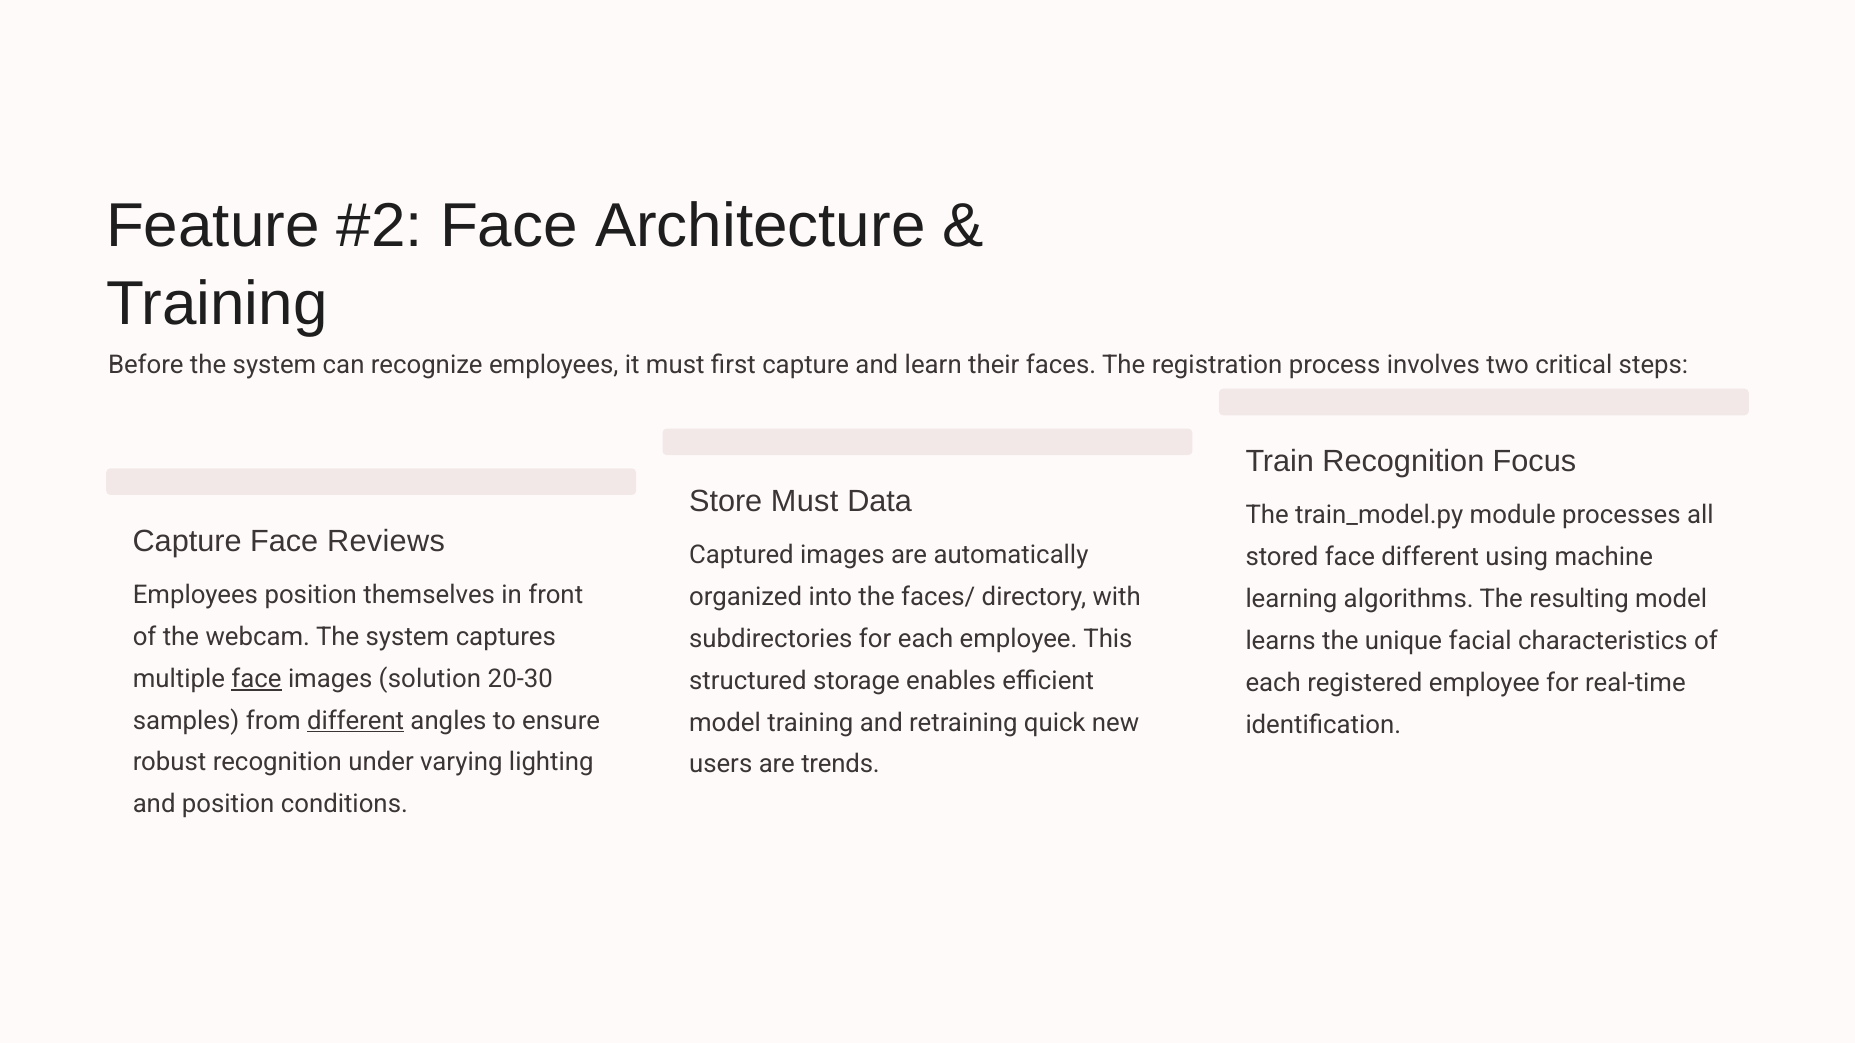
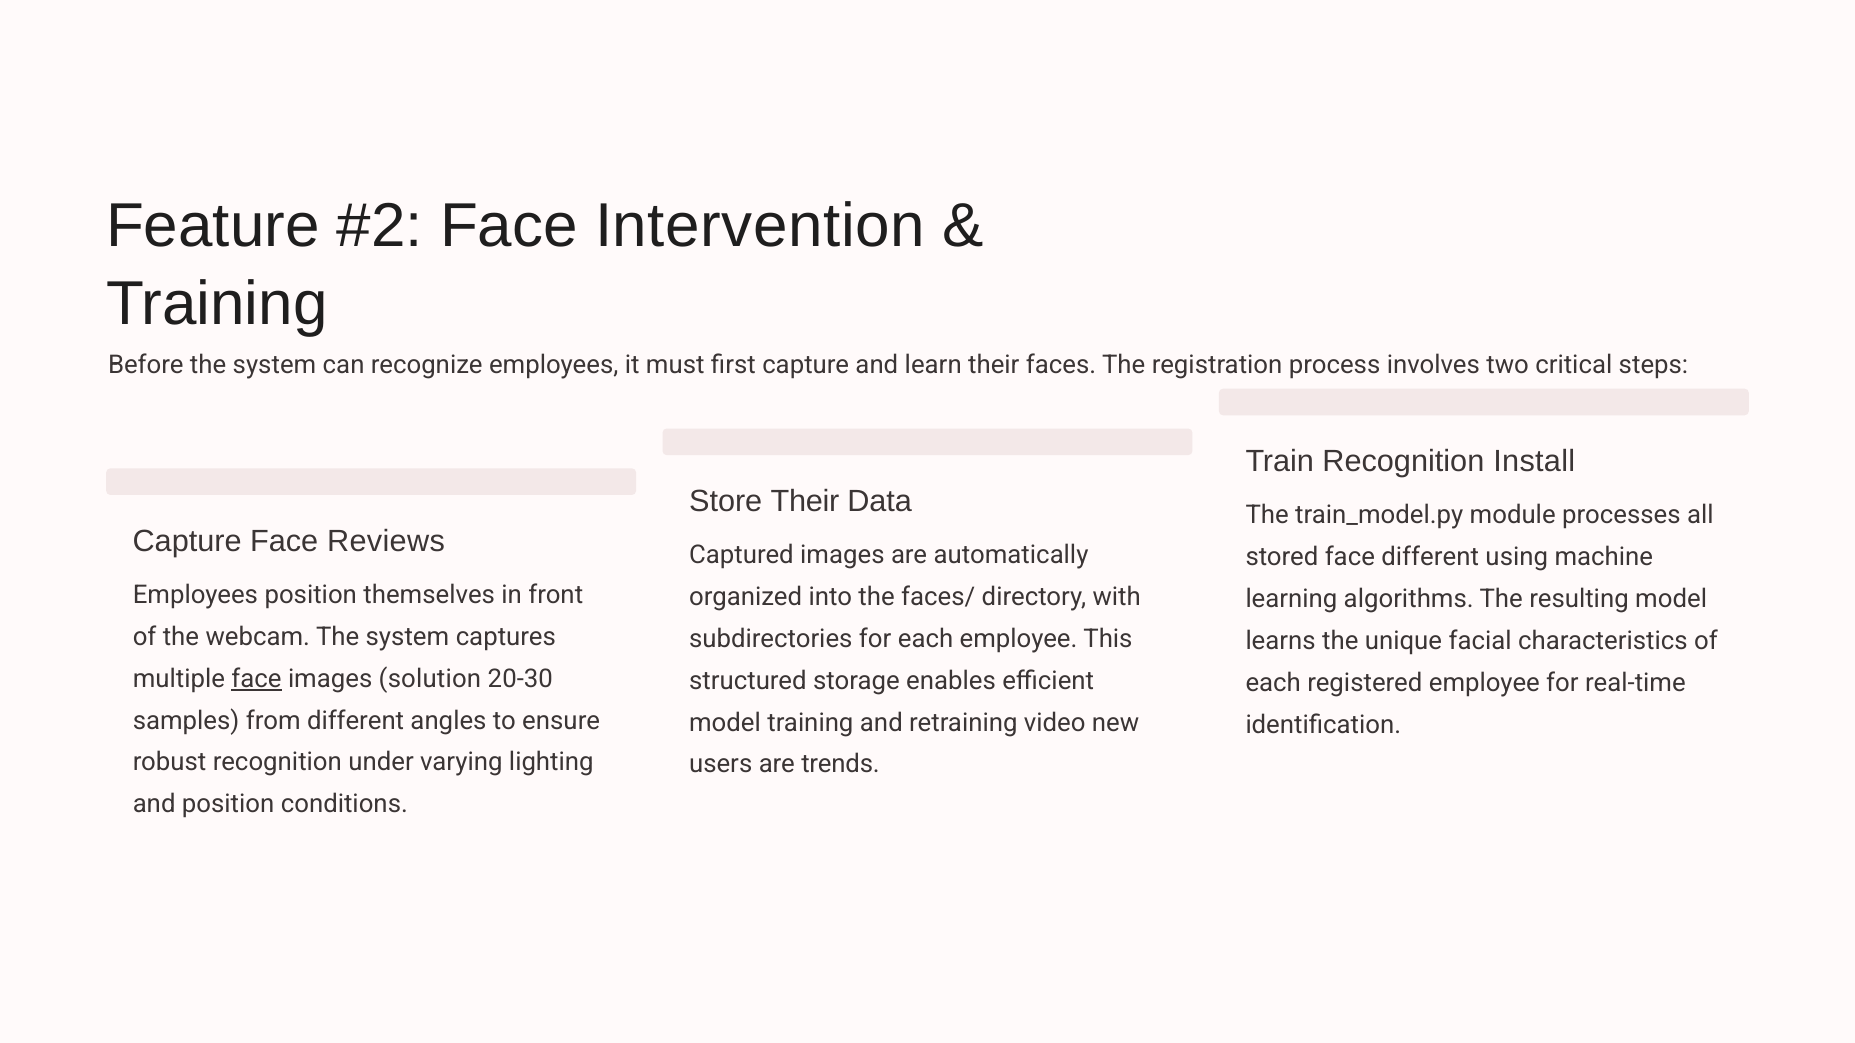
Architecture: Architecture -> Intervention (760, 226)
Focus: Focus -> Install (1534, 461)
Store Must: Must -> Their (805, 501)
different underline: present -> none (356, 721)
quick: quick -> video (1055, 723)
